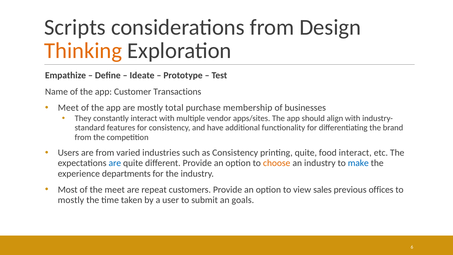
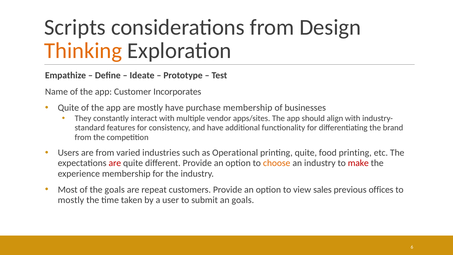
Transactions: Transactions -> Incorporates (177, 92)
Meet: Meet -> Quite (68, 108)
mostly total: total -> have (174, 108)
as Consistency: Consistency -> Operational (235, 153)
food interact: interact -> printing (355, 153)
are colour: blue -> red (115, 163)
make colour: blue -> red (358, 163)
experience departments: departments -> membership (126, 173)
the meet: meet -> goals (115, 190)
